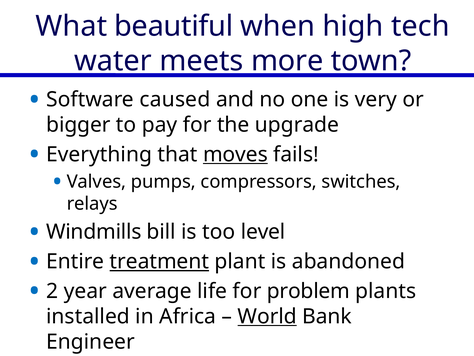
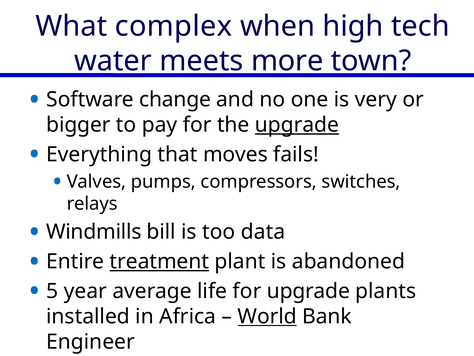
beautiful: beautiful -> complex (173, 26)
caused: caused -> change (175, 99)
upgrade underline: none -> present (297, 125)
moves underline: present -> none (235, 154)
level: level -> data (263, 232)
2: 2 -> 5 (52, 291)
for problem: problem -> upgrade (308, 291)
